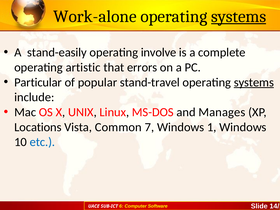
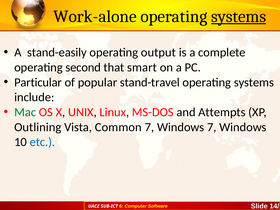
involve: involve -> output (158, 52)
artistic: artistic -> second (83, 67)
errors: errors -> smart (142, 67)
systems underline: present -> none (254, 82)
Mac colour: black -> green (25, 112)
Manages: Manages -> Attempts (222, 112)
Locations: Locations -> Outlining (38, 127)
Windows 1: 1 -> 7 (212, 127)
